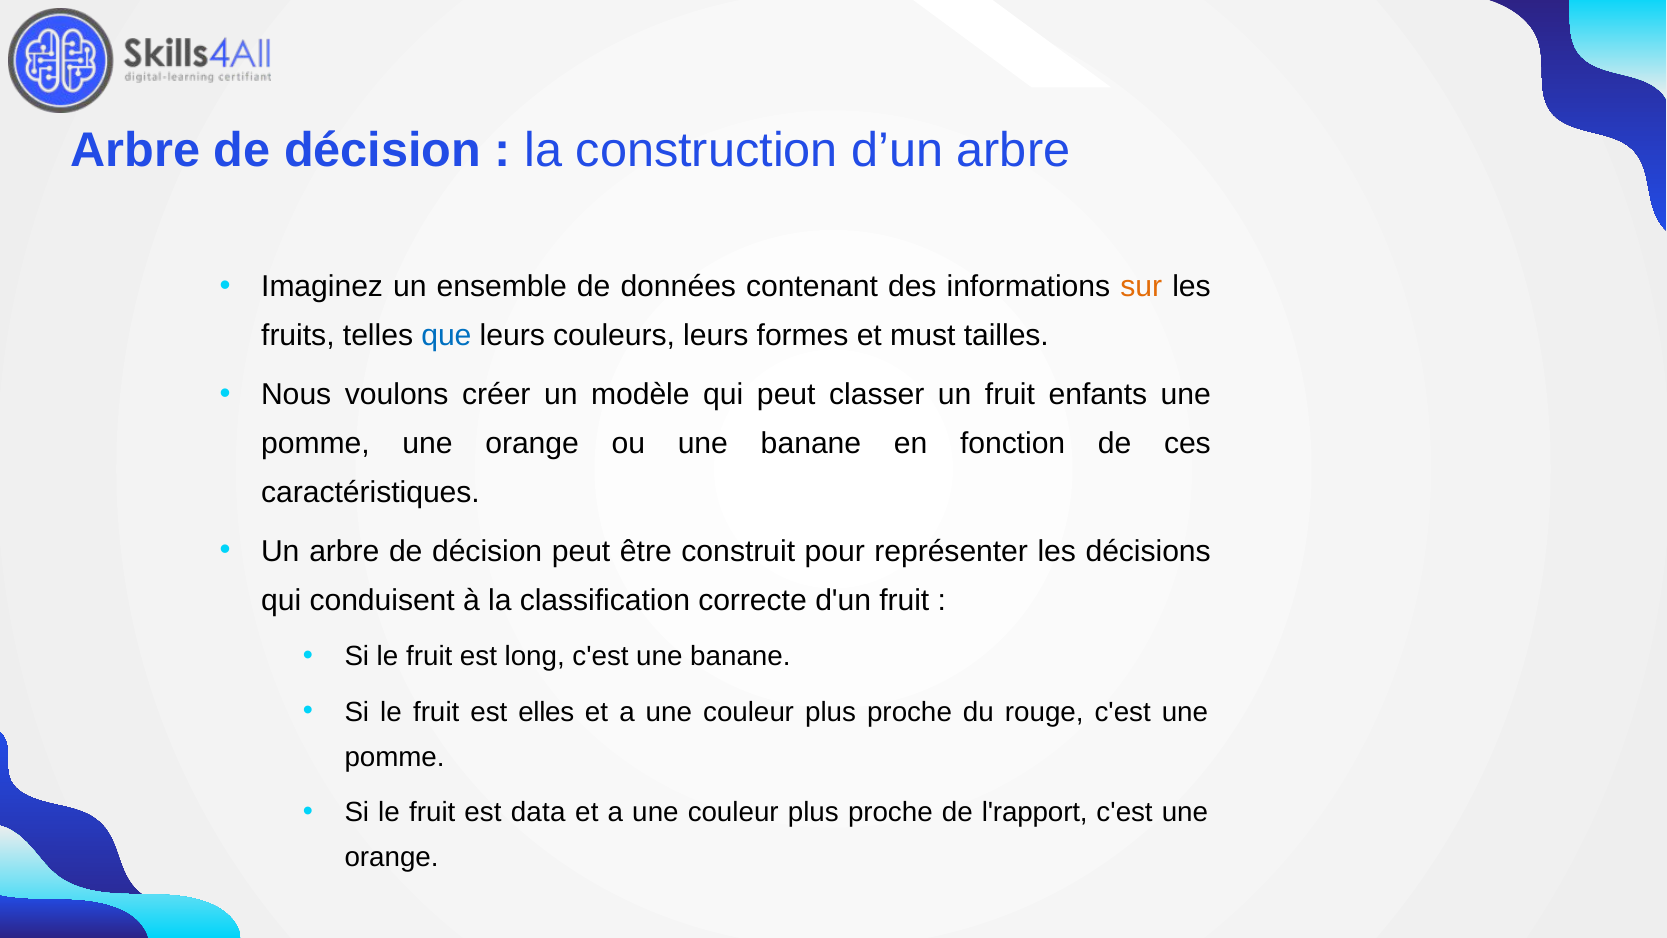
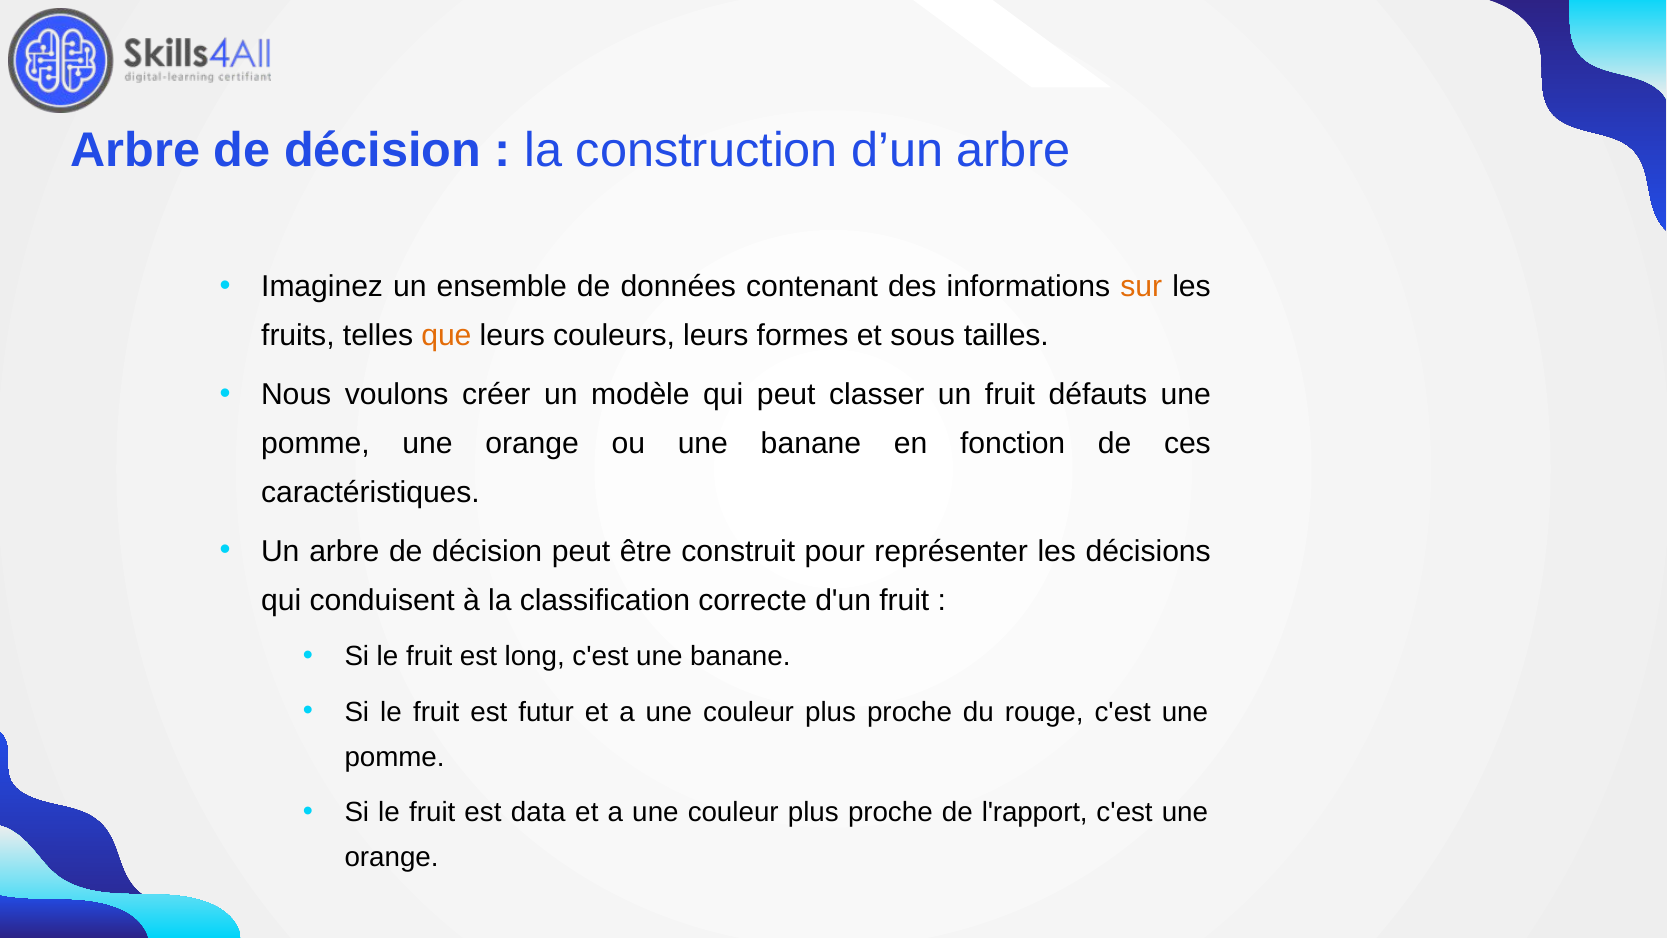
que colour: blue -> orange (446, 335)
must: must -> sous (923, 335)
enfants: enfants -> défauts (1098, 394)
elles: elles -> futur (546, 712)
